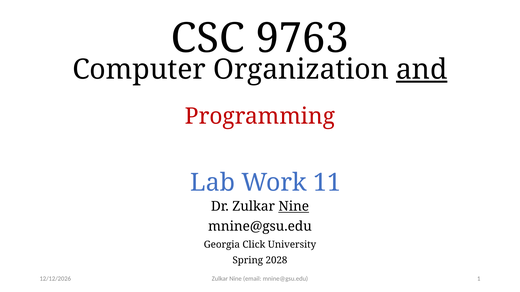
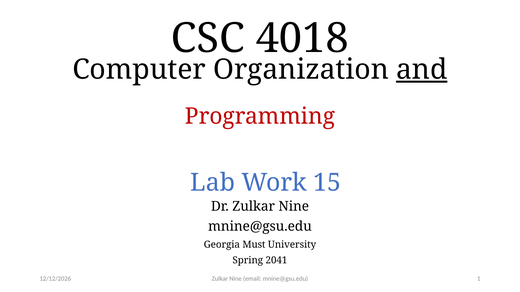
9763: 9763 -> 4018 (302, 39)
11: 11 -> 15 (327, 183)
Nine underline: present -> none (294, 207)
Click: Click -> Must (254, 245)
2028: 2028 -> 2041 (276, 261)
